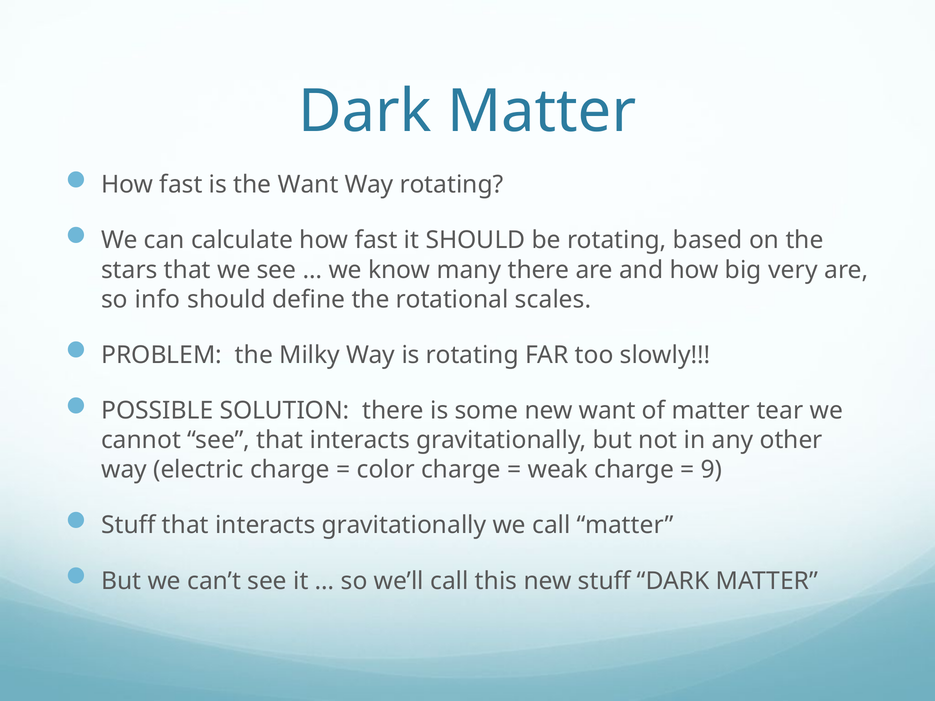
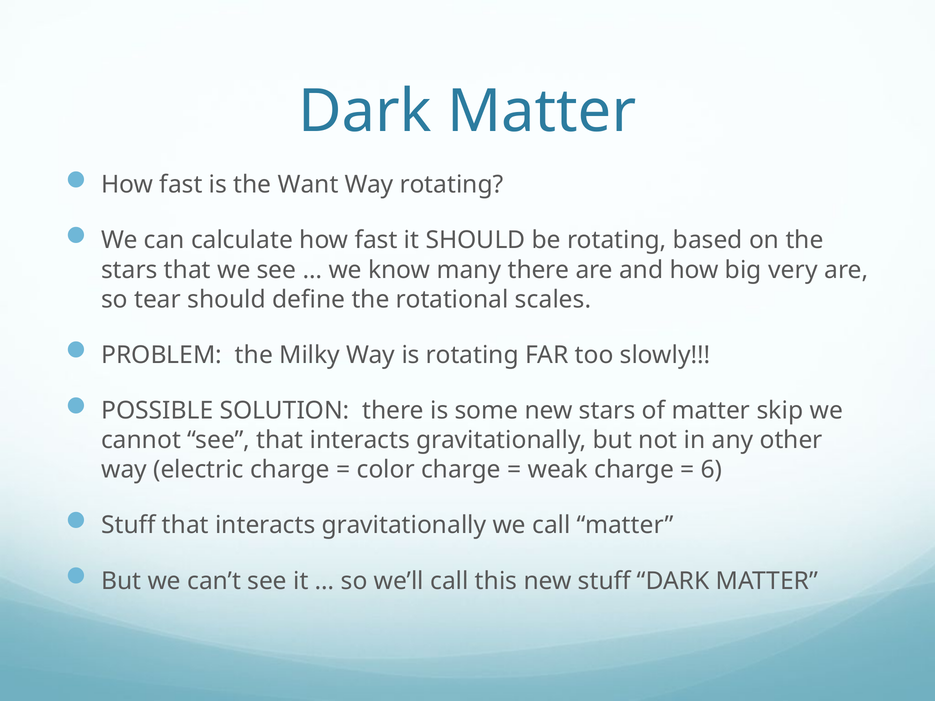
info: info -> tear (158, 300)
new want: want -> stars (607, 411)
tear: tear -> skip (780, 411)
9: 9 -> 6 (712, 470)
